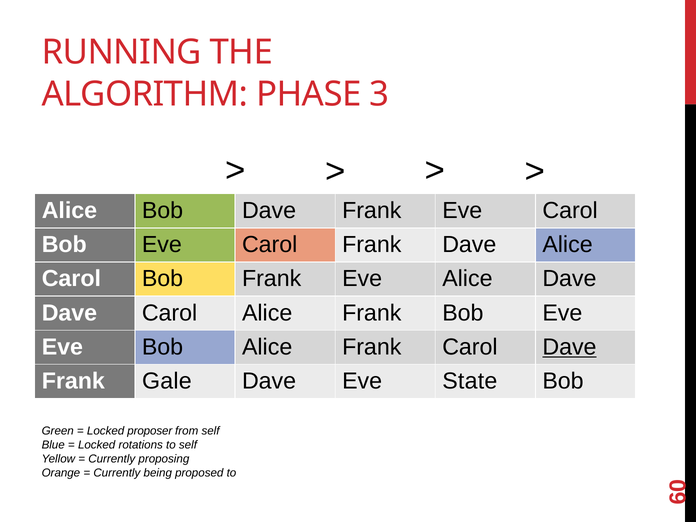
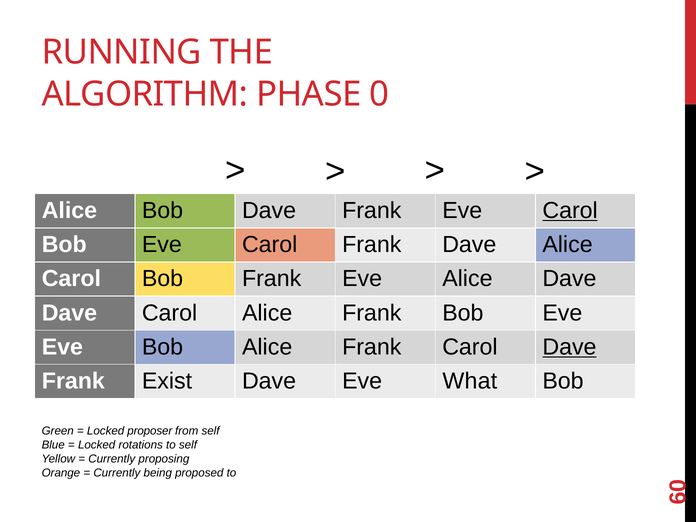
PHASE 3: 3 -> 0 (379, 94)
Carol underline: none -> present (570, 211)
Gale: Gale -> Exist (167, 381)
State: State -> What (470, 381)
